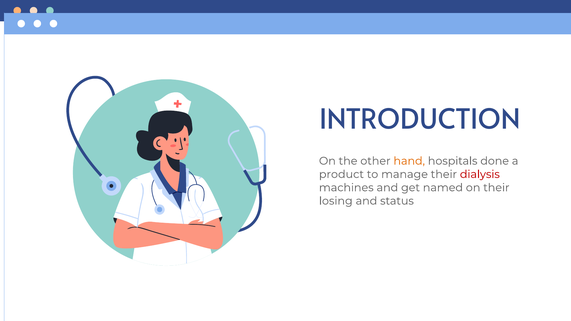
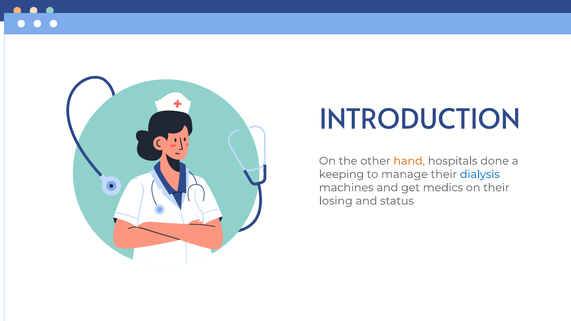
product: product -> keeping (341, 174)
dialysis colour: red -> blue (480, 174)
named: named -> medics (443, 188)
